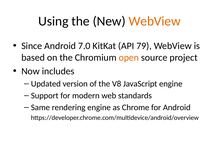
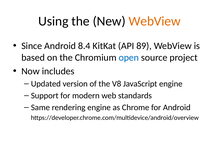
7.0: 7.0 -> 8.4 (84, 46)
79: 79 -> 89 (144, 46)
open colour: orange -> blue (129, 58)
